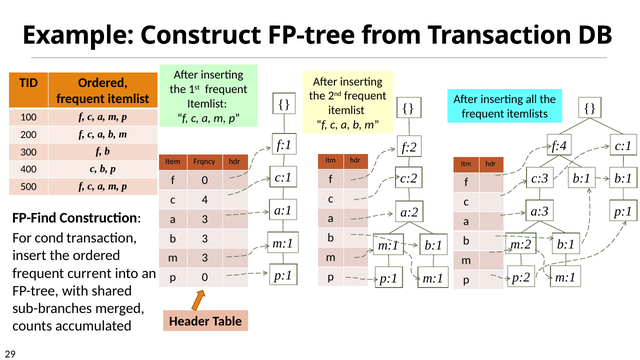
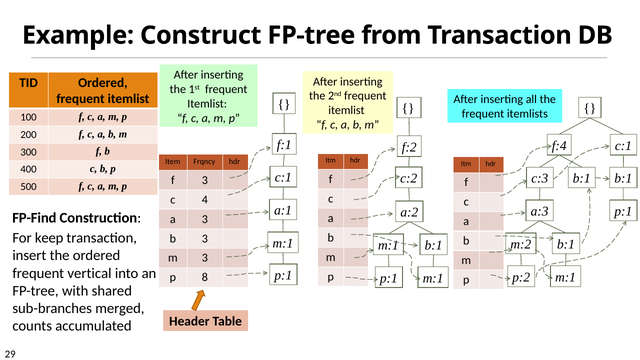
f 0: 0 -> 3 (205, 180)
cond: cond -> keep (49, 238)
current: current -> vertical (89, 273)
p 0: 0 -> 8 (205, 277)
